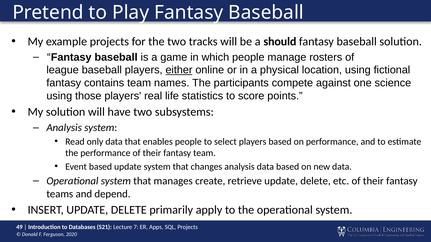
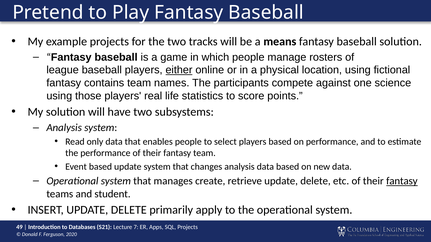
should: should -> means (280, 42)
fantasy underline: none -> present (402, 181)
depend: depend -> student (113, 194)
